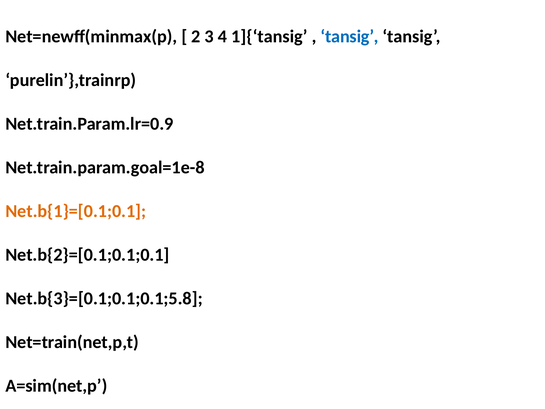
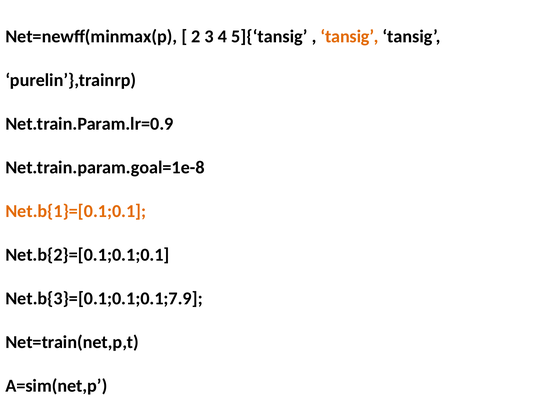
1]{‘tansig: 1]{‘tansig -> 5]{‘tansig (269, 37)
tansig colour: blue -> orange (350, 37)
Net.b{3}=[0.1;0.1;0.1;5.8: Net.b{3}=[0.1;0.1;0.1;5.8 -> Net.b{3}=[0.1;0.1;0.1;7.9 (104, 298)
